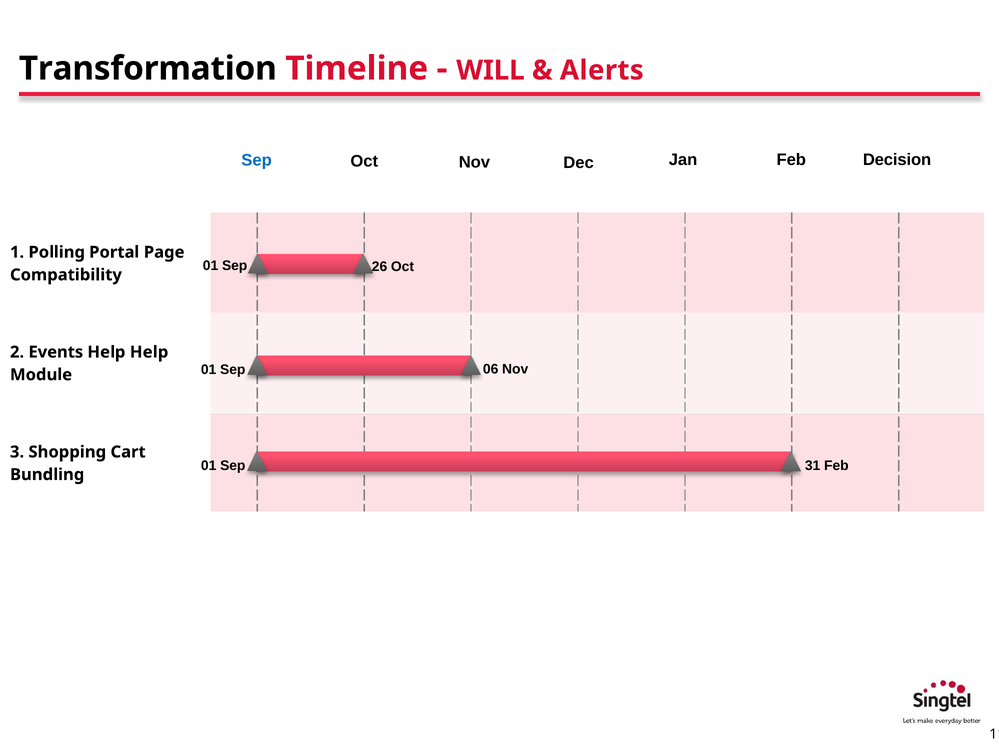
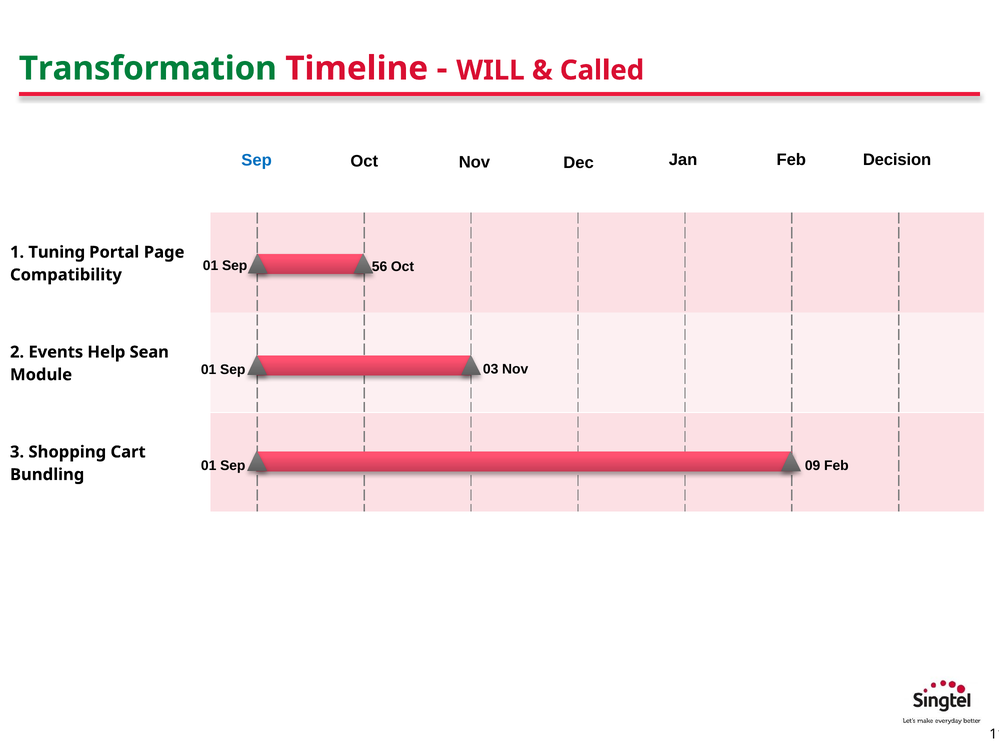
Transformation colour: black -> green (148, 69)
Alerts: Alerts -> Called (602, 70)
Polling: Polling -> Tuning (57, 252)
26: 26 -> 56 (380, 267)
Help Help: Help -> Sean (149, 352)
06: 06 -> 03 (491, 369)
31: 31 -> 09 (813, 466)
